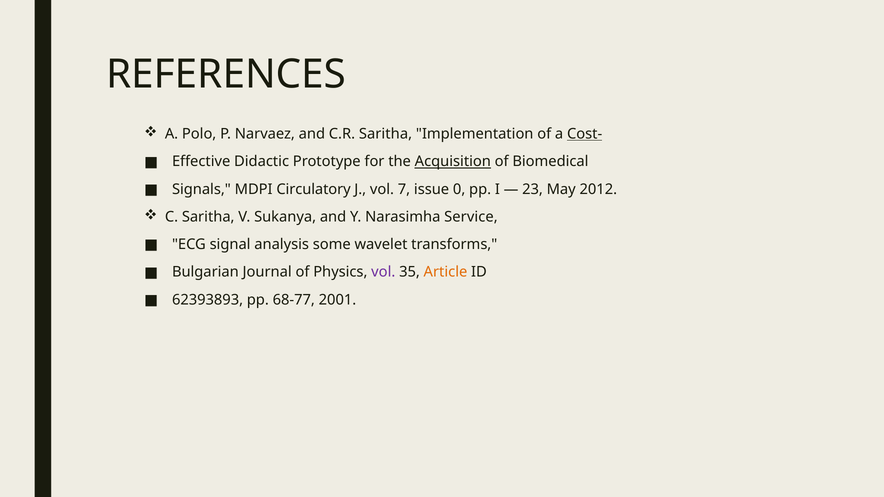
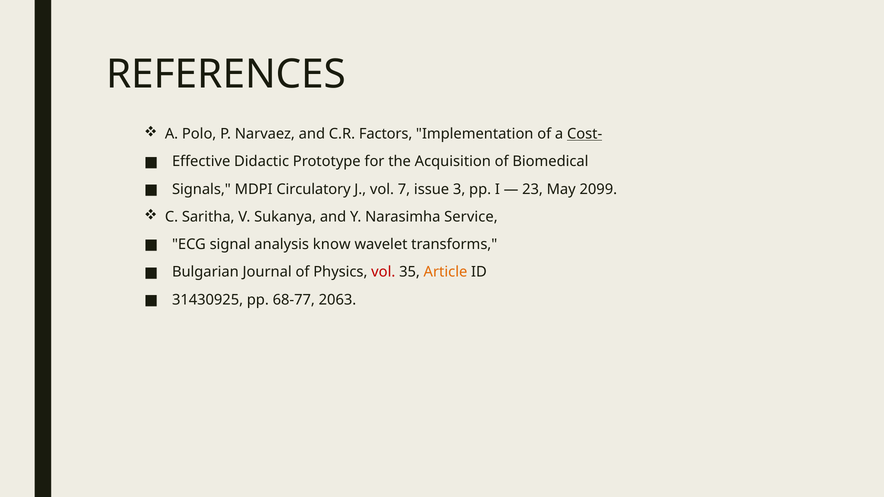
C.R Saritha: Saritha -> Factors (386, 134)
Acquisition underline: present -> none (453, 162)
0: 0 -> 3 (459, 189)
2012: 2012 -> 2099 (598, 189)
some: some -> know (332, 245)
vol colour: purple -> red (383, 272)
62393893: 62393893 -> 31430925 (208, 300)
2001: 2001 -> 2063 (337, 300)
